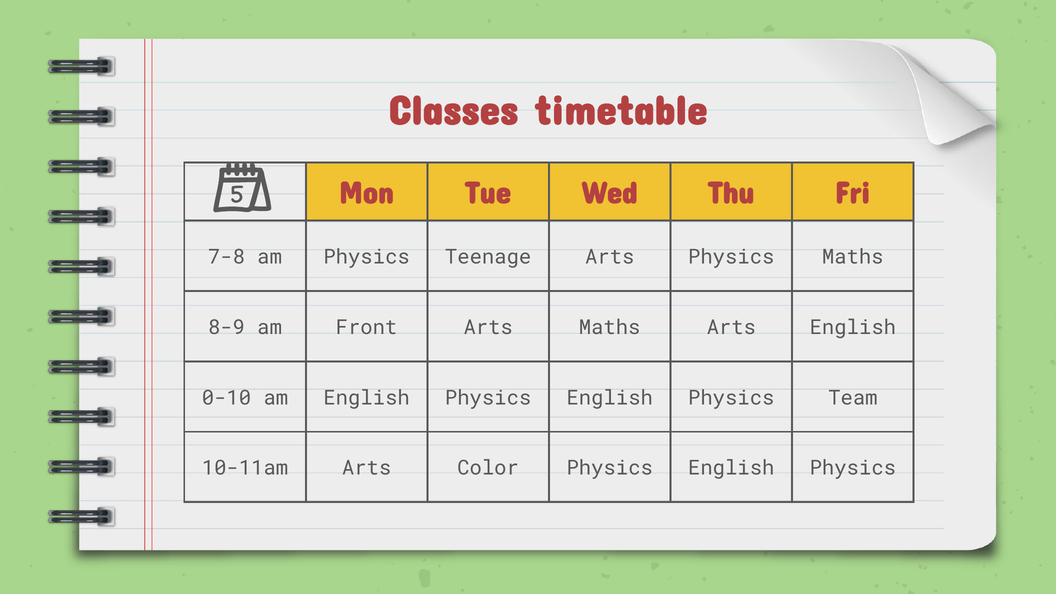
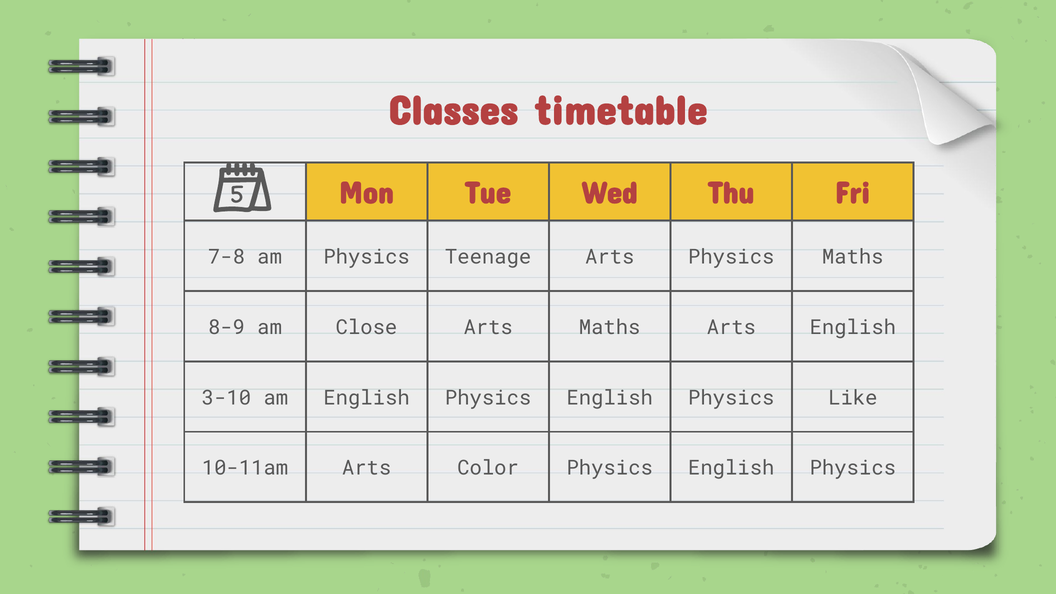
Front: Front -> Close (366, 327)
0-10: 0-10 -> 3-10 (226, 398)
Team: Team -> Like (853, 398)
